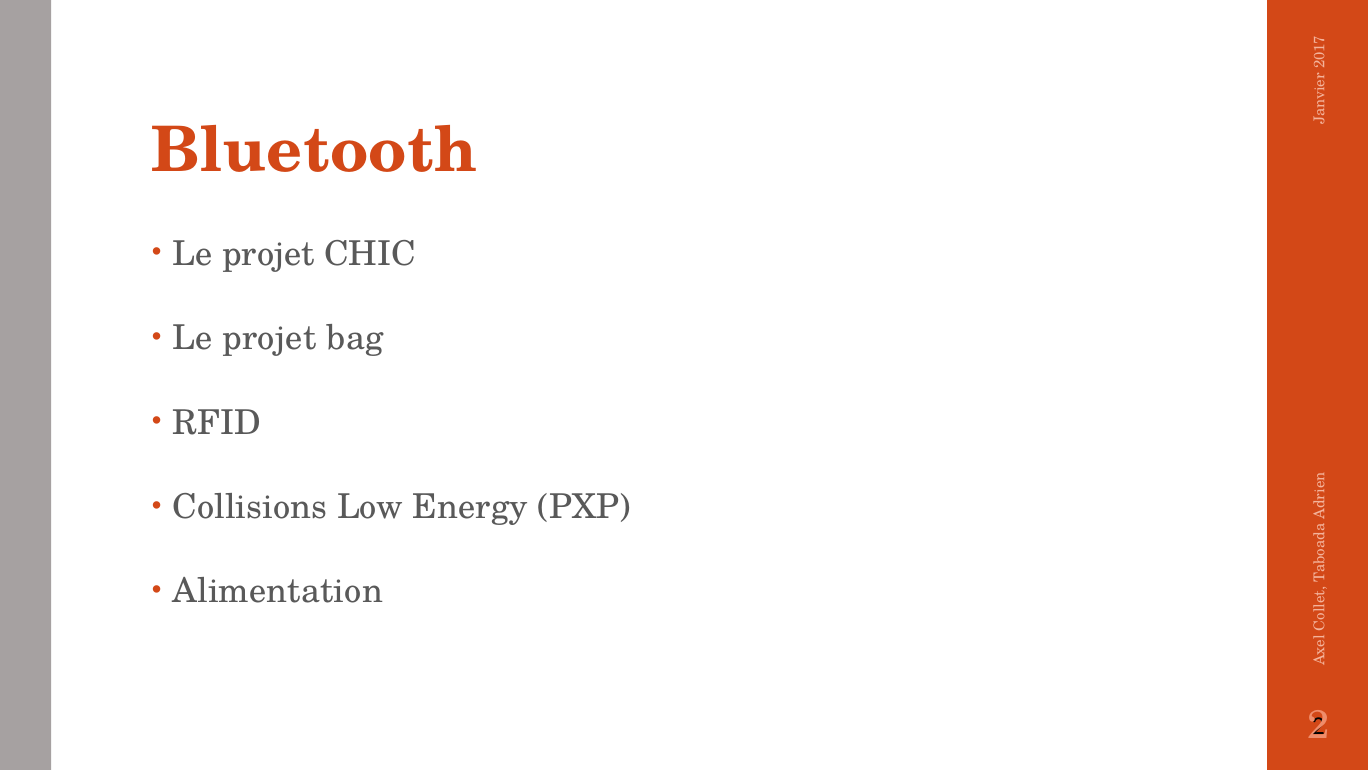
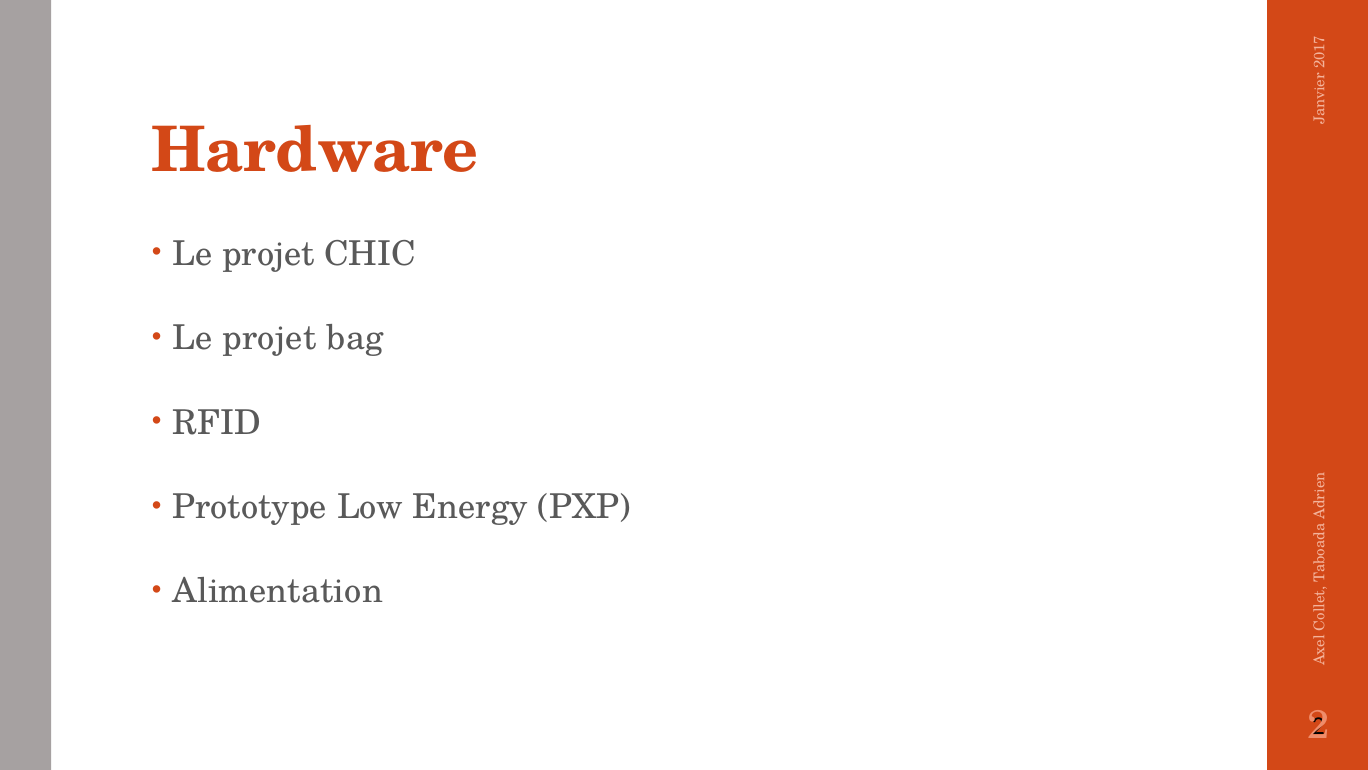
Bluetooth: Bluetooth -> Hardware (315, 150)
Collisions: Collisions -> Prototype (250, 507)
